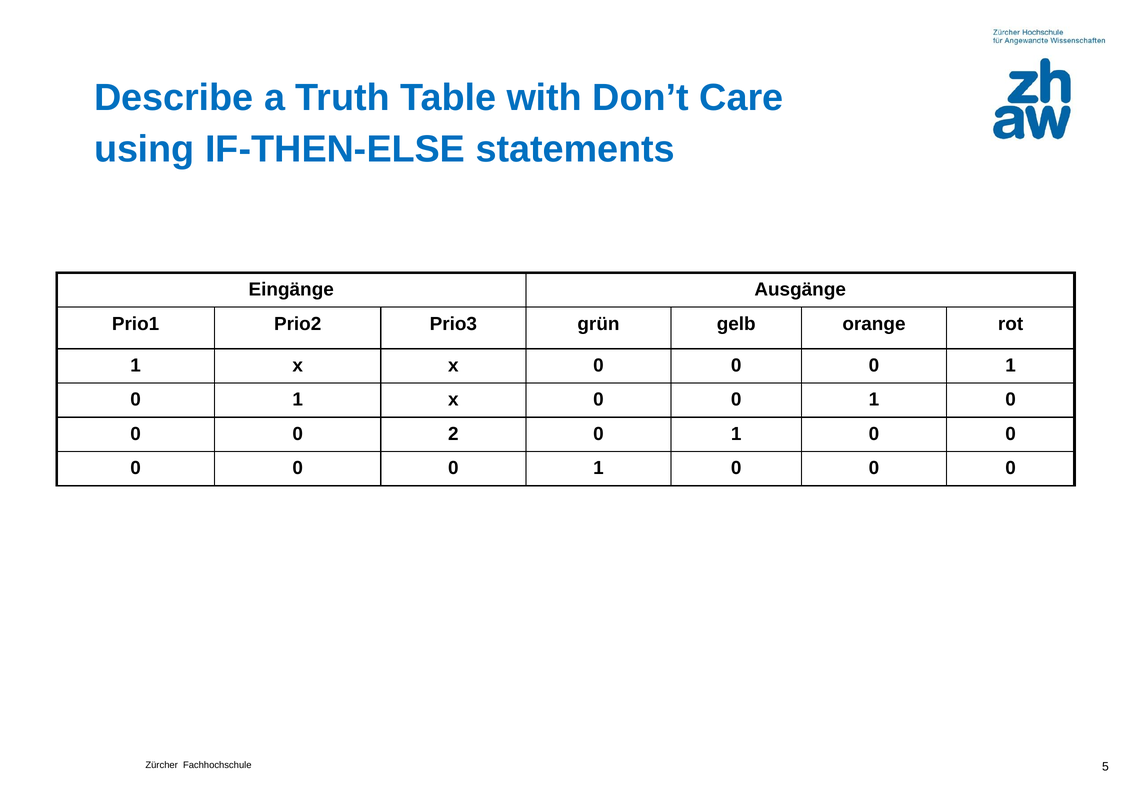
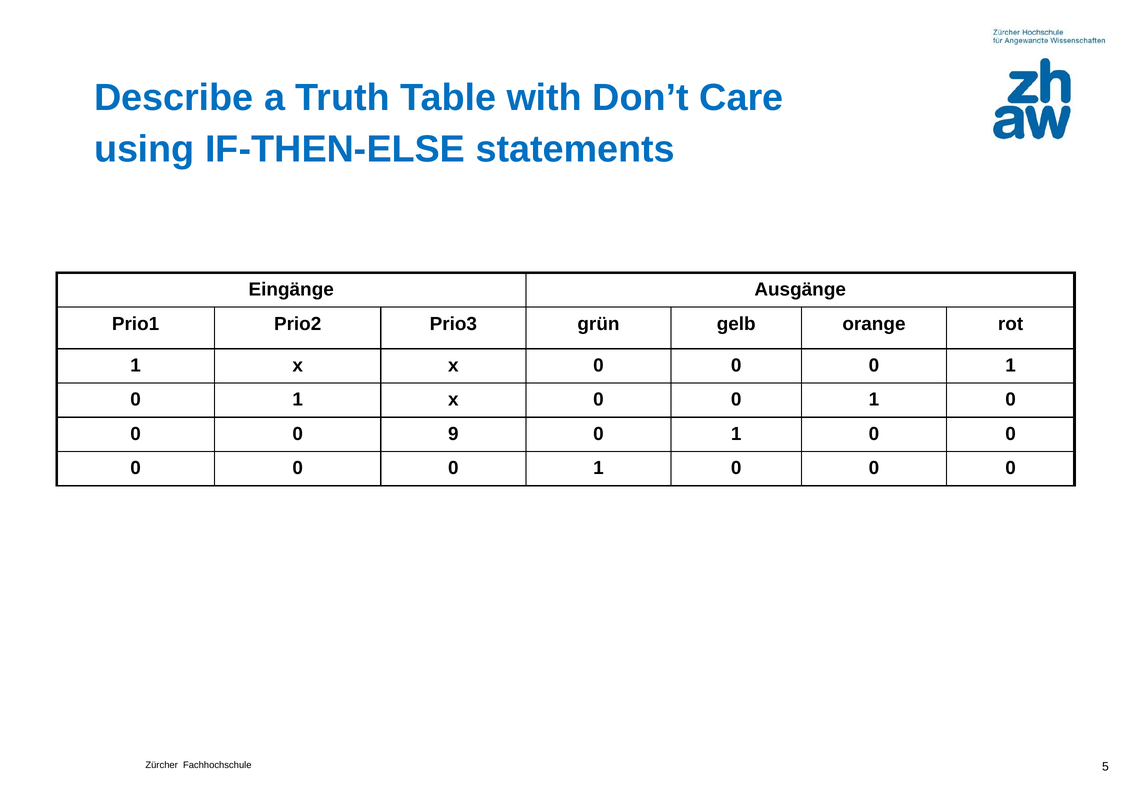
2: 2 -> 9 (453, 434)
